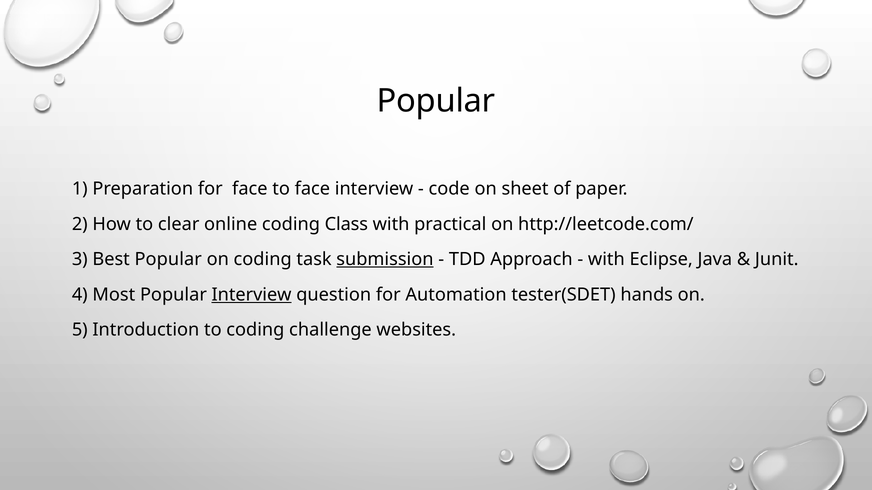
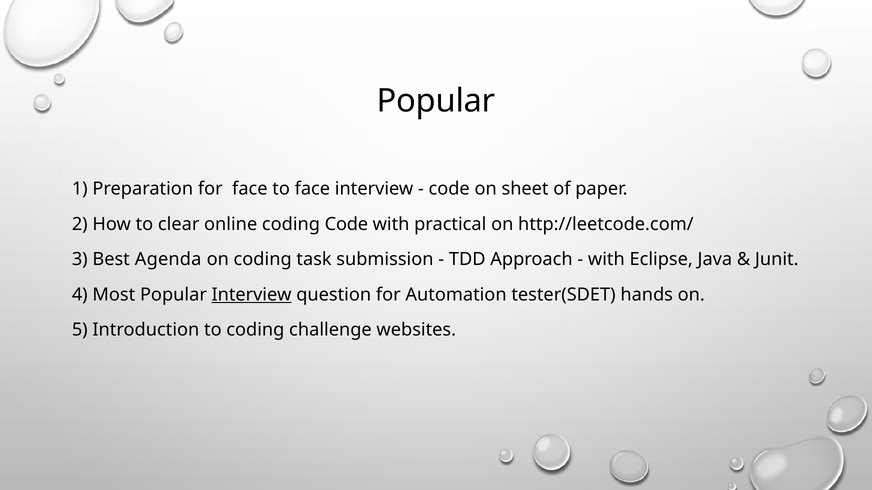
coding Class: Class -> Code (346, 224)
Best Popular: Popular -> Agenda (168, 260)
submission underline: present -> none (385, 260)
